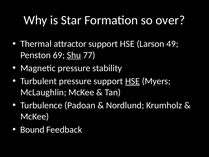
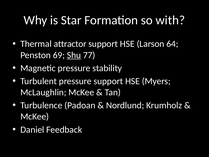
over: over -> with (170, 20)
49: 49 -> 64 (172, 44)
HSE underline: present -> none (132, 81)
Bound: Bound -> Daniel (32, 129)
